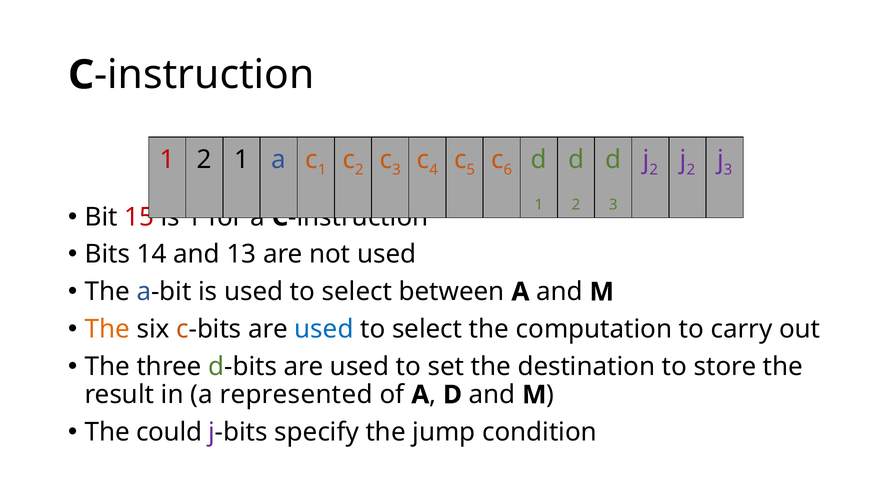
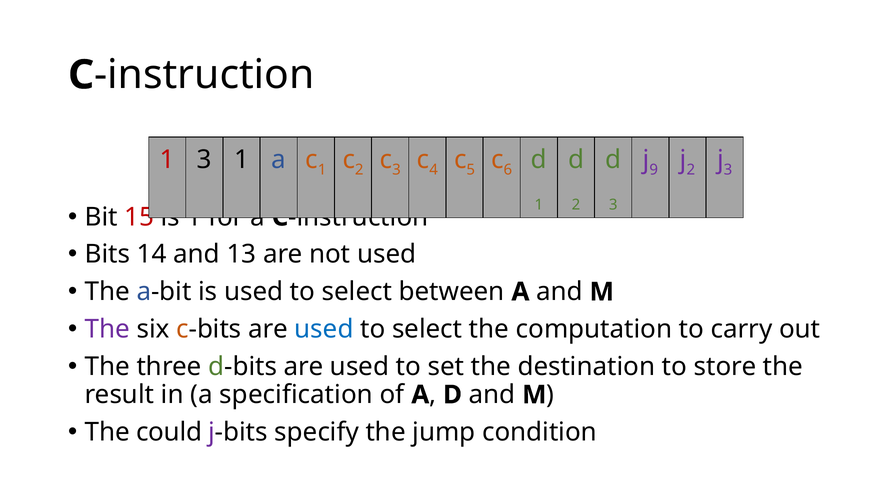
1 2: 2 -> 3 (204, 159)
2: 2 -> 9 (654, 169)
The colour: orange -> purple (107, 329)
represented: represented -> specification (296, 395)
